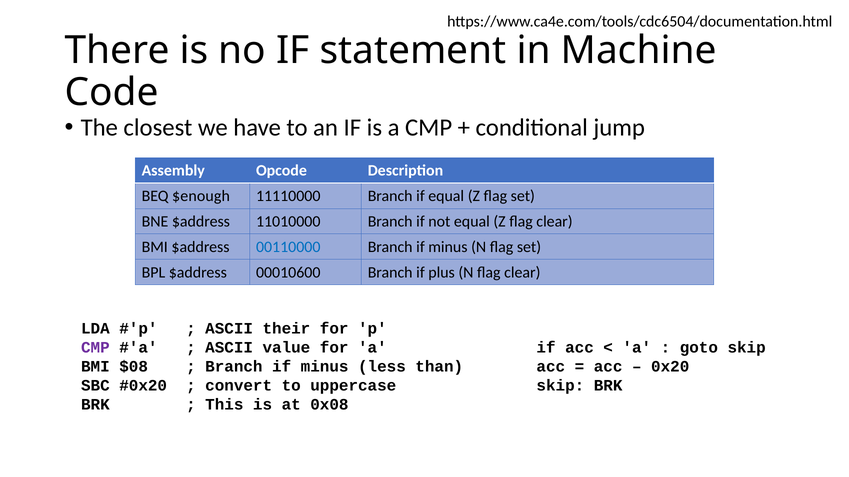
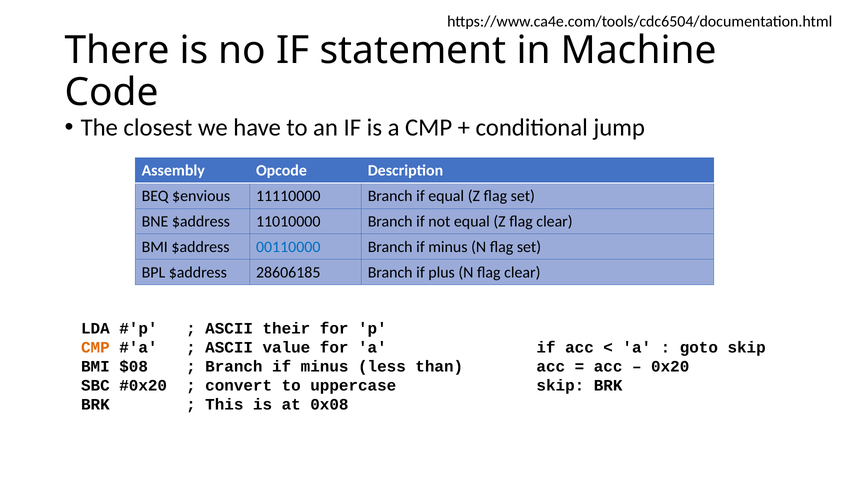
$enough: $enough -> $envious (201, 196)
00010600: 00010600 -> 28606185 (288, 273)
CMP colour: purple -> orange (95, 348)
